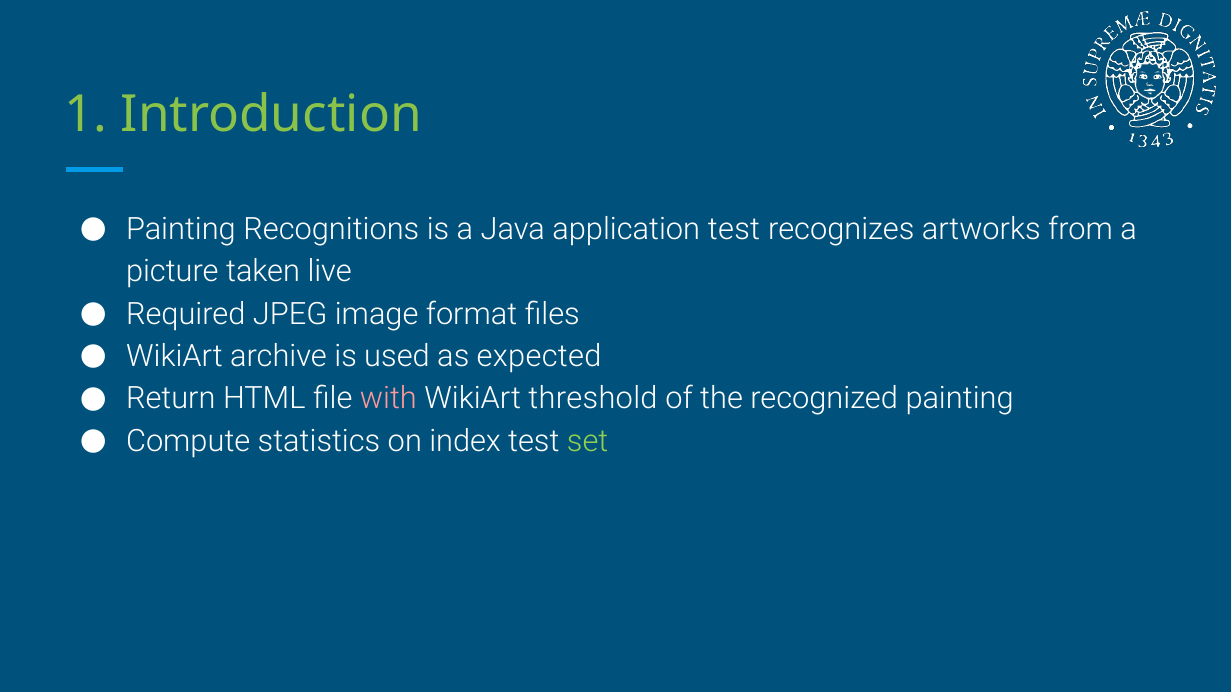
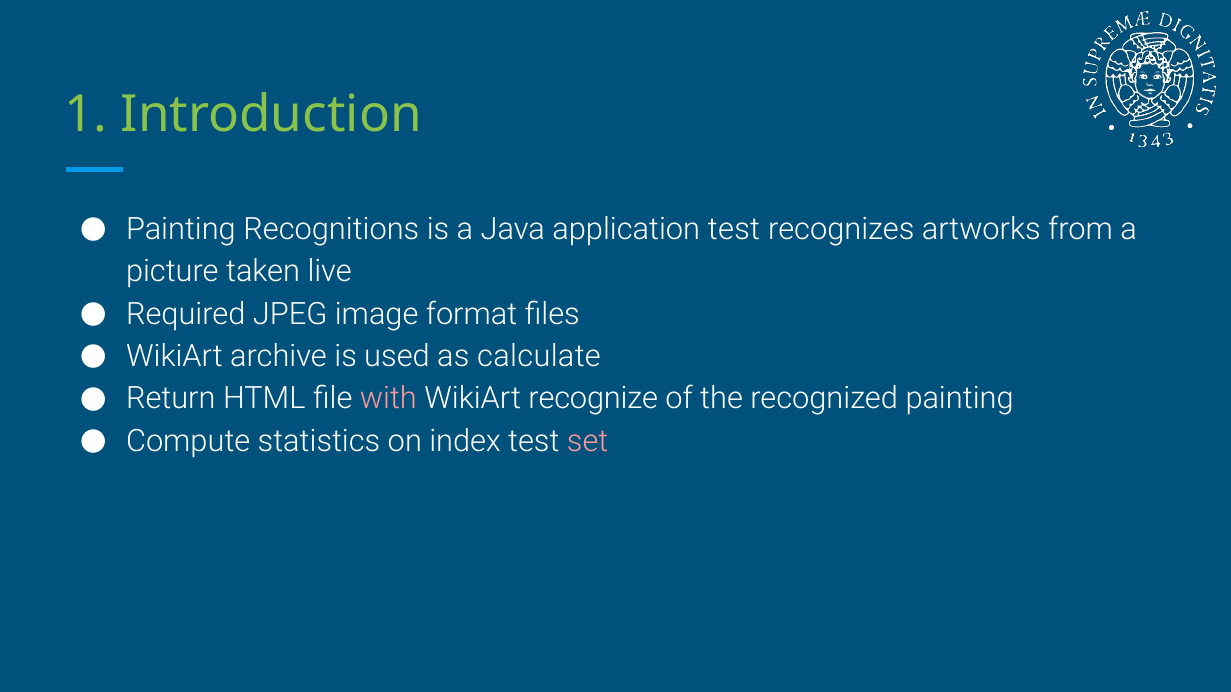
expected: expected -> calculate (539, 357)
threshold: threshold -> recognize (593, 399)
set colour: light green -> pink (588, 442)
